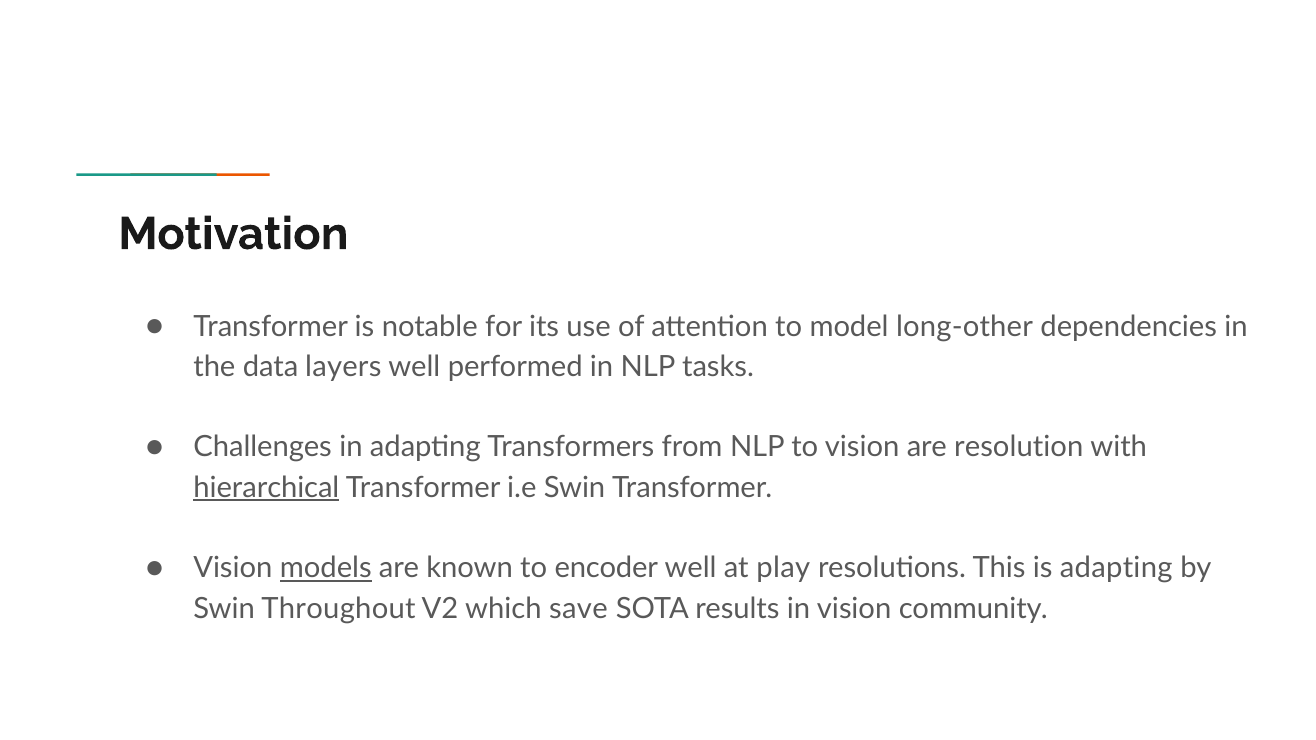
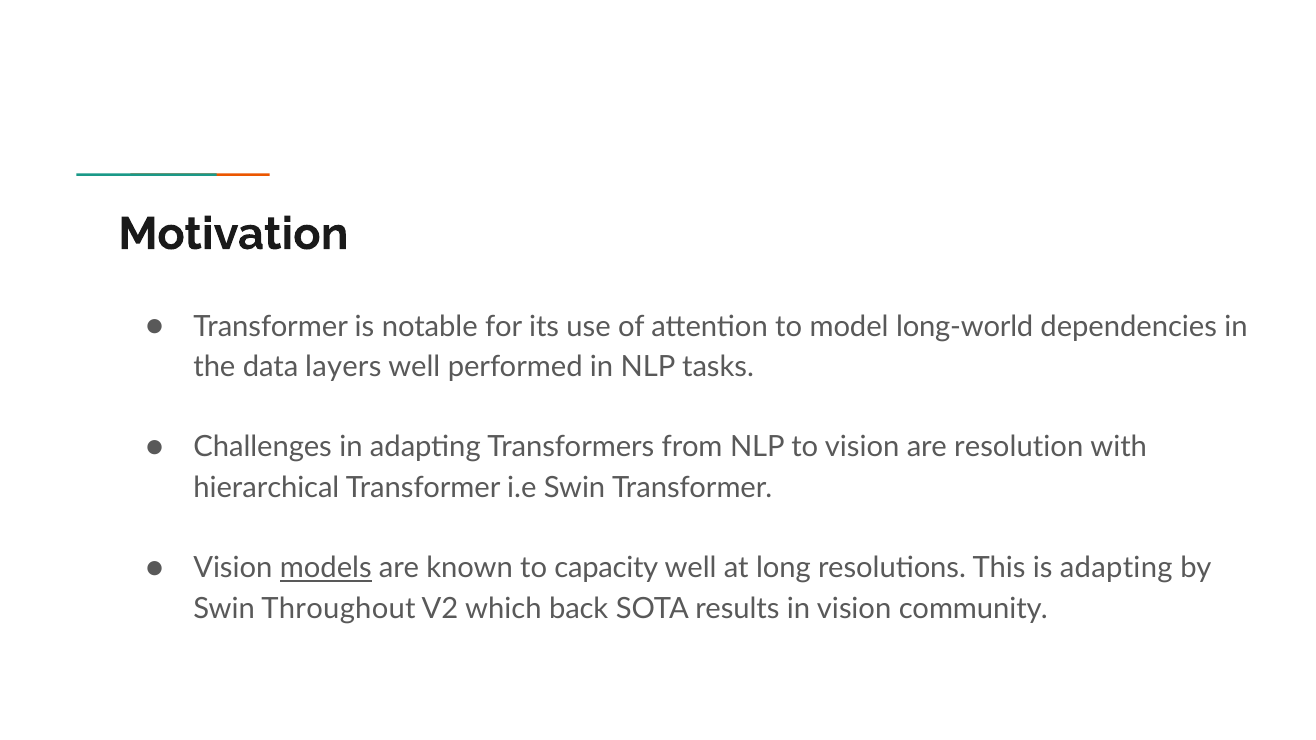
long-other: long-other -> long-world (965, 327)
hierarchical underline: present -> none (266, 488)
encoder: encoder -> capacity (606, 568)
play: play -> long (783, 568)
save: save -> back (579, 609)
